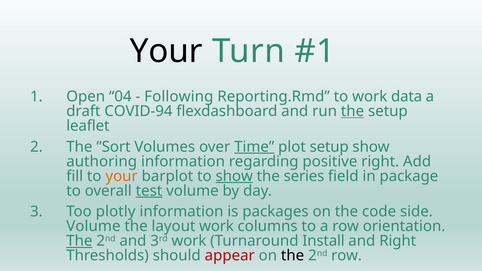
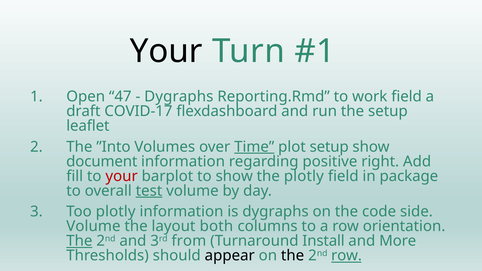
04: 04 -> 47 (120, 97)
Following: Following -> Dygraphs (179, 97)
work data: data -> field (407, 97)
COVID-94: COVID-94 -> COVID-17 (138, 111)
the underline: present -> none (353, 111)
”Sort: ”Sort -> ”Into (113, 147)
authoring: authoring -> document (102, 162)
your colour: orange -> red (122, 176)
show underline: present -> none (234, 176)
the series: series -> plotly (304, 176)
is packages: packages -> dygraphs (276, 212)
layout work: work -> both (216, 226)
3rd work: work -> from (189, 241)
and Right: Right -> More (398, 241)
appear colour: red -> black (230, 256)
row underline: none -> present (347, 256)
